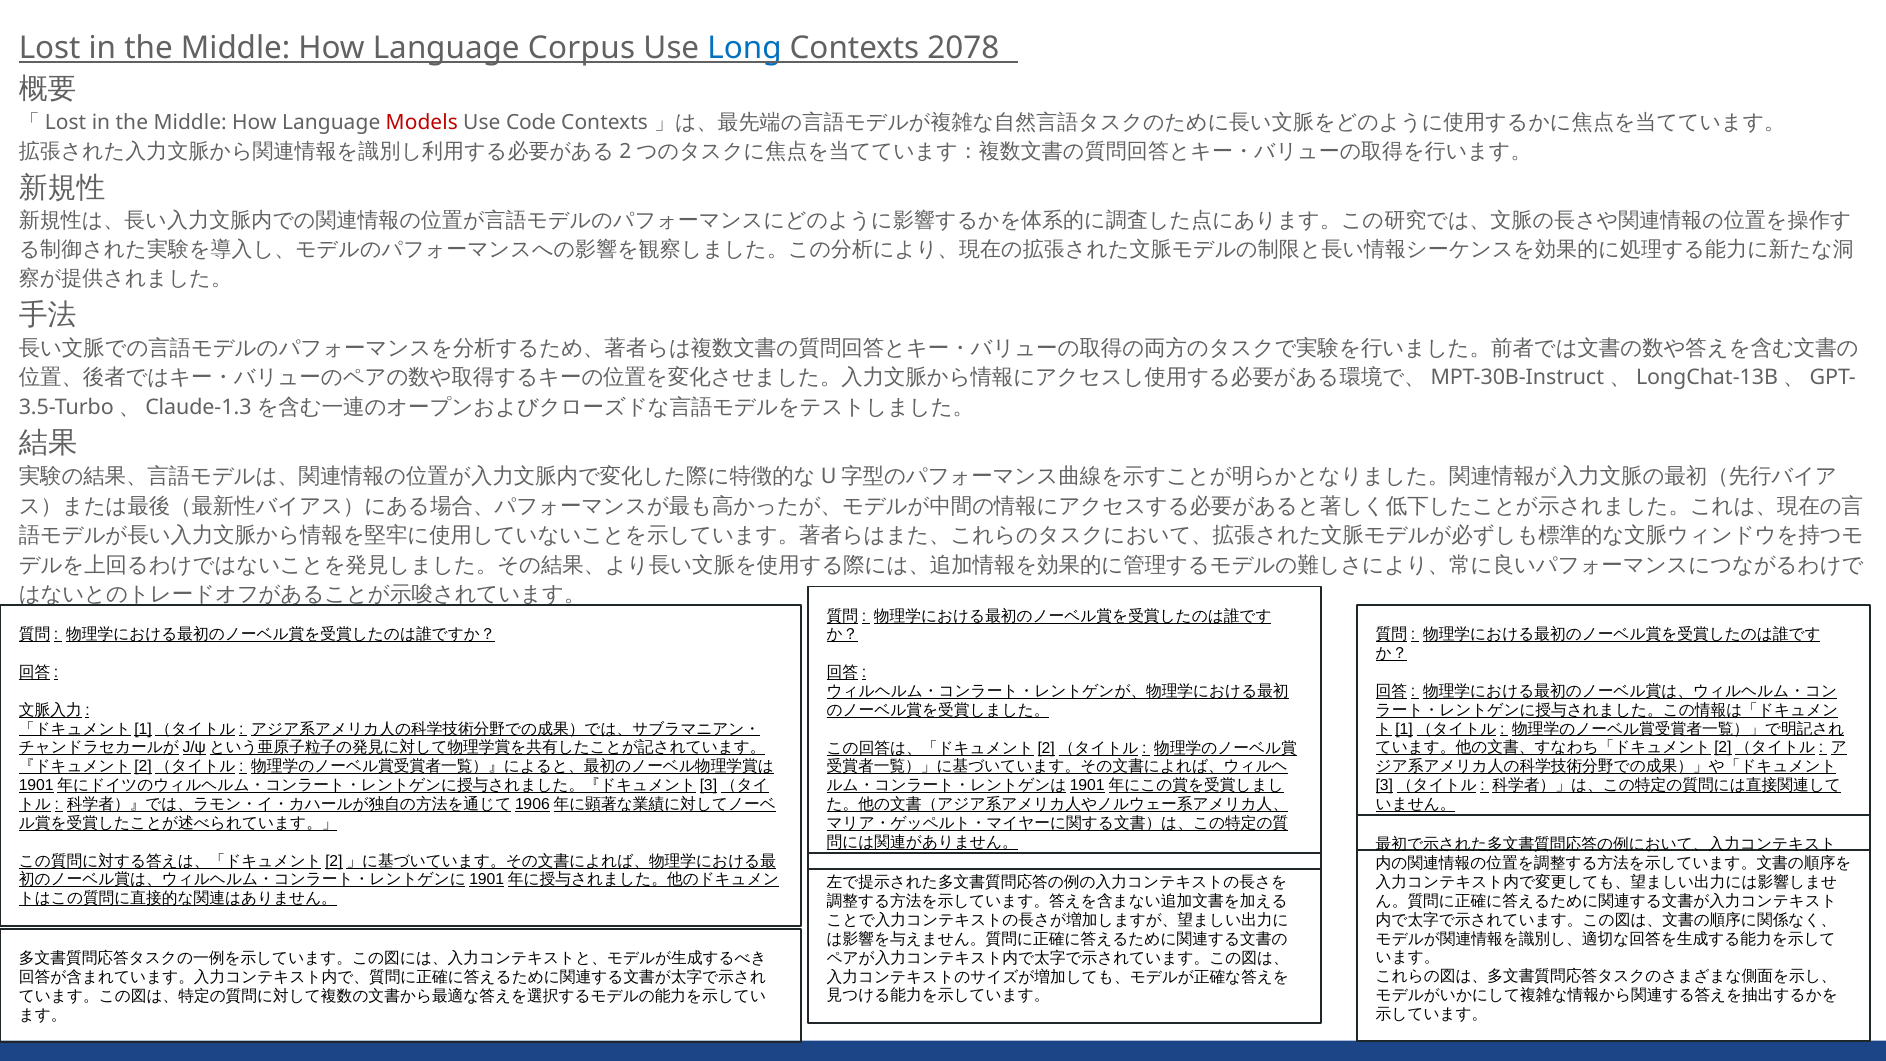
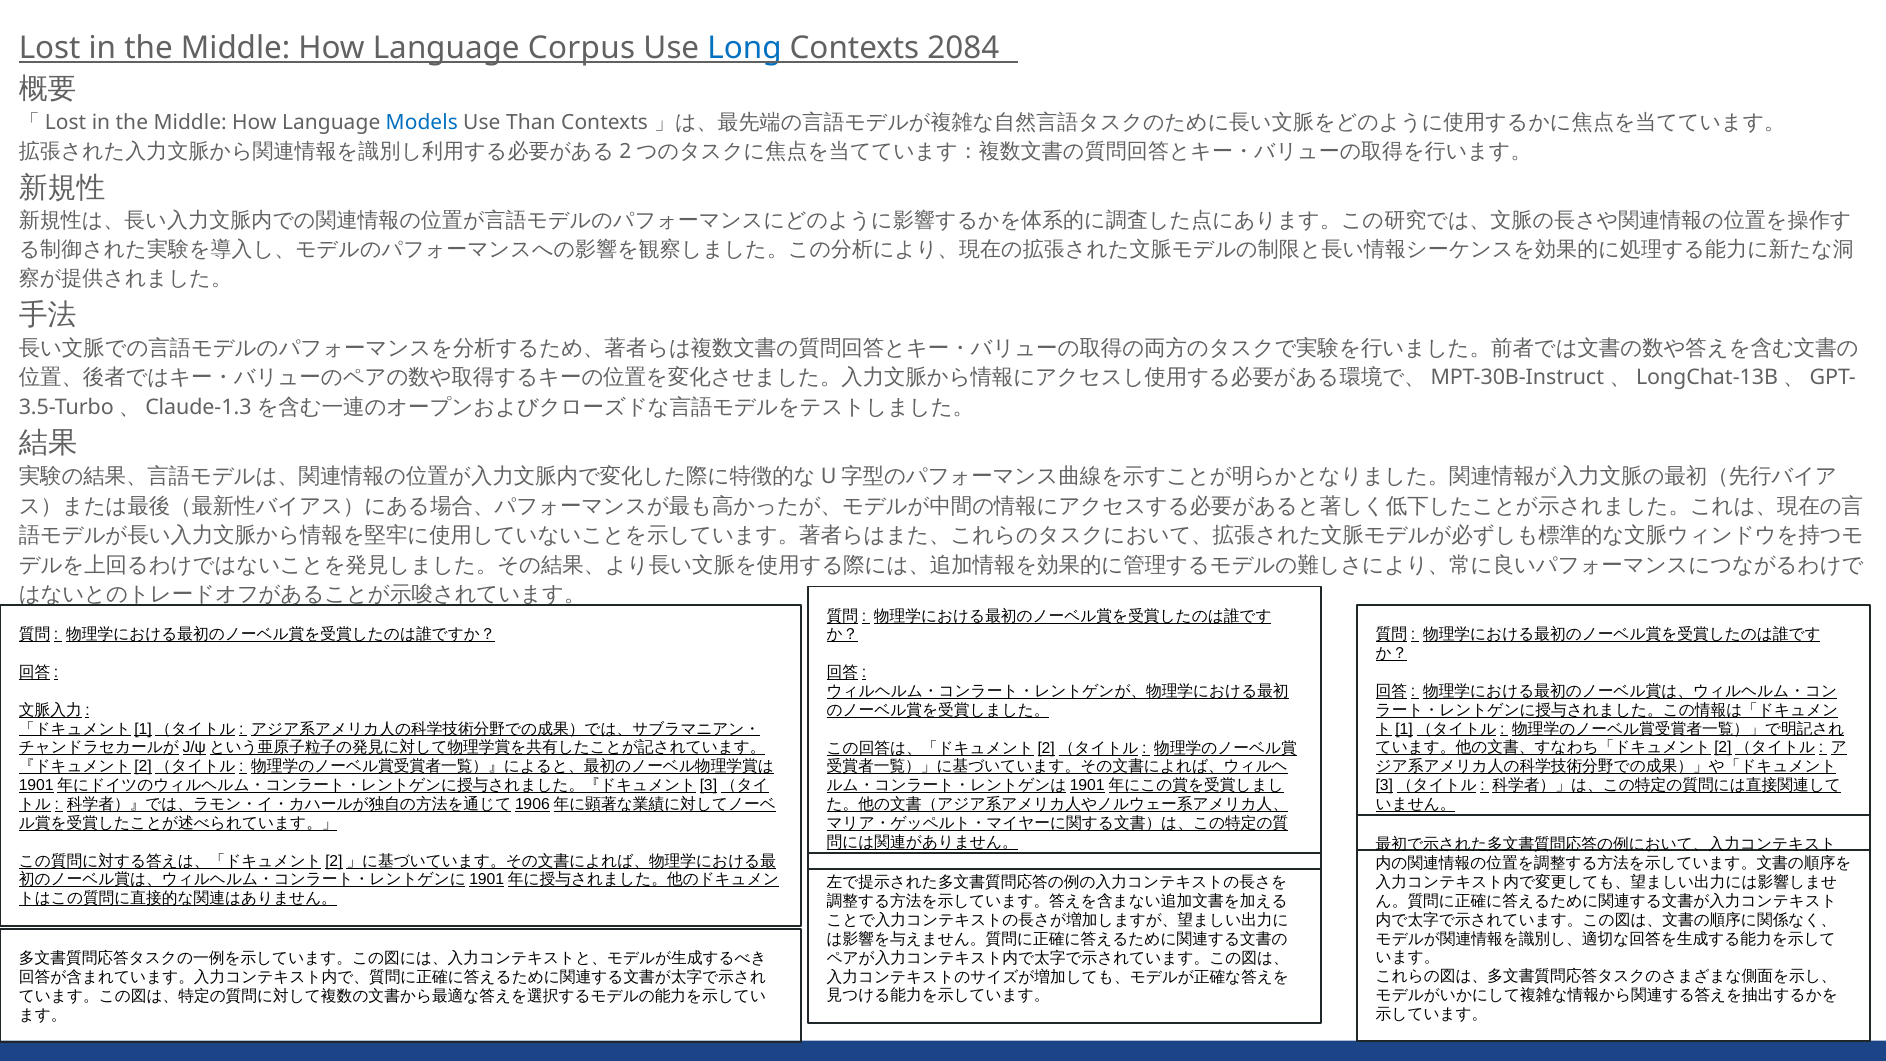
2078: 2078 -> 2084 (963, 48)
Models colour: red -> blue (422, 123)
Code: Code -> Than (531, 123)
